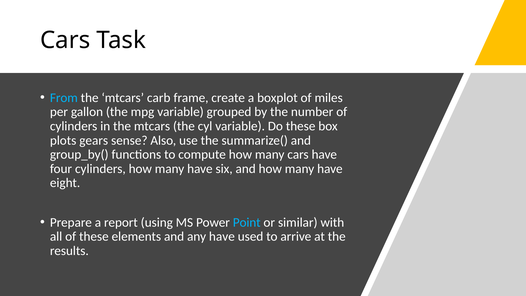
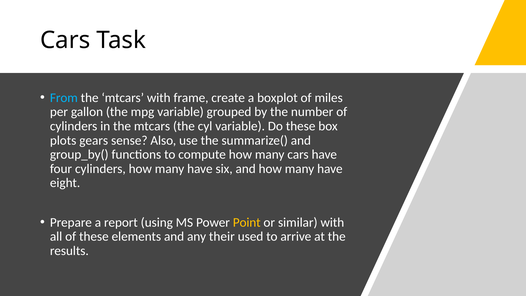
mtcars carb: carb -> with (159, 98)
Point colour: light blue -> yellow (247, 222)
any have: have -> their (222, 236)
